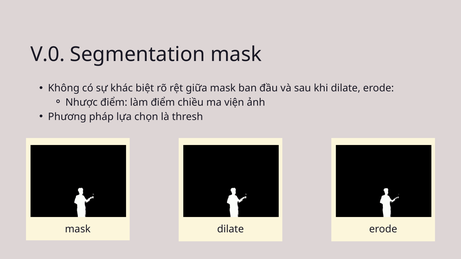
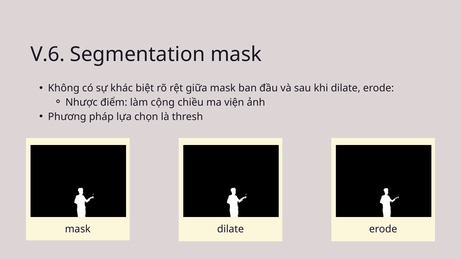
V.0: V.0 -> V.6 (48, 54)
làm điểm: điểm -> cộng (163, 103)
